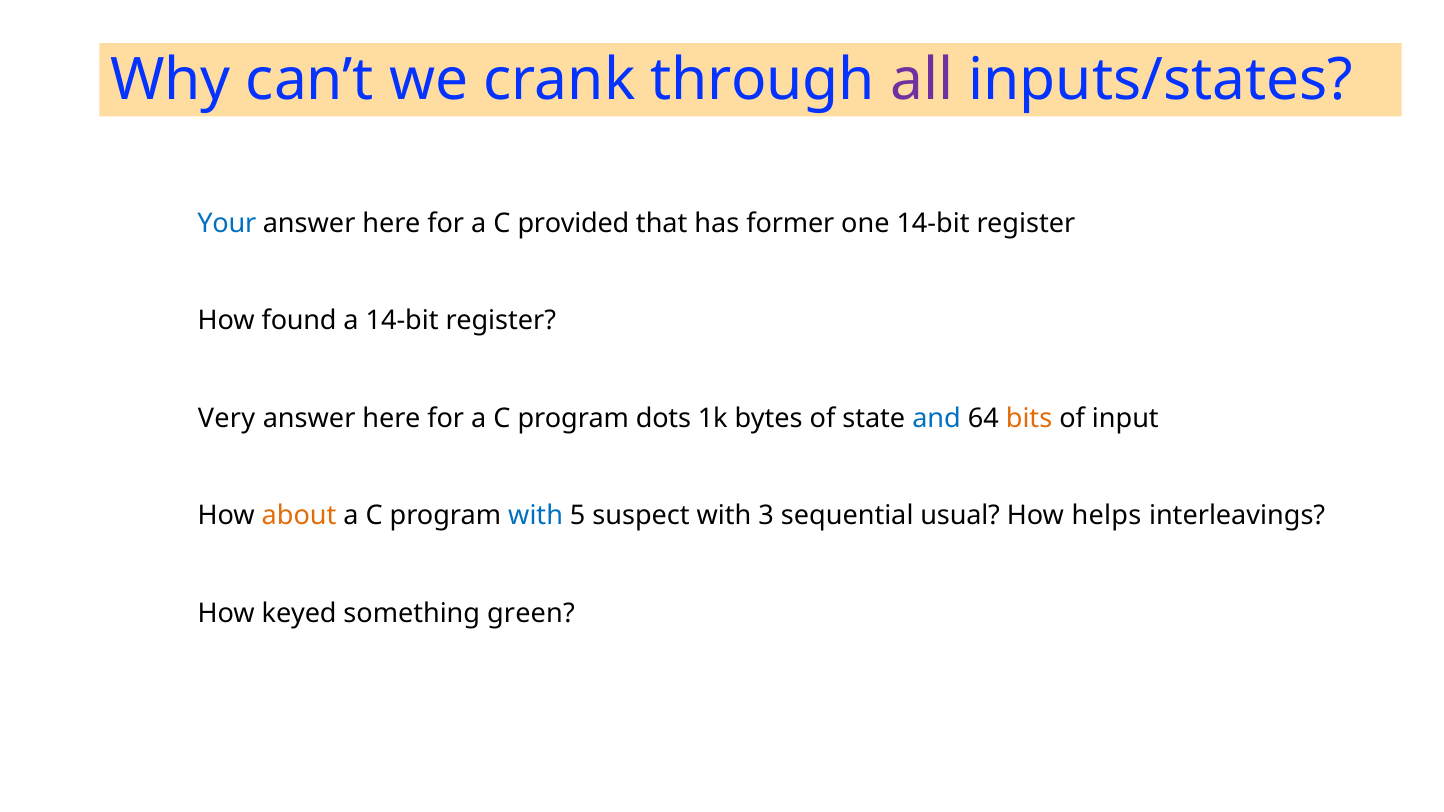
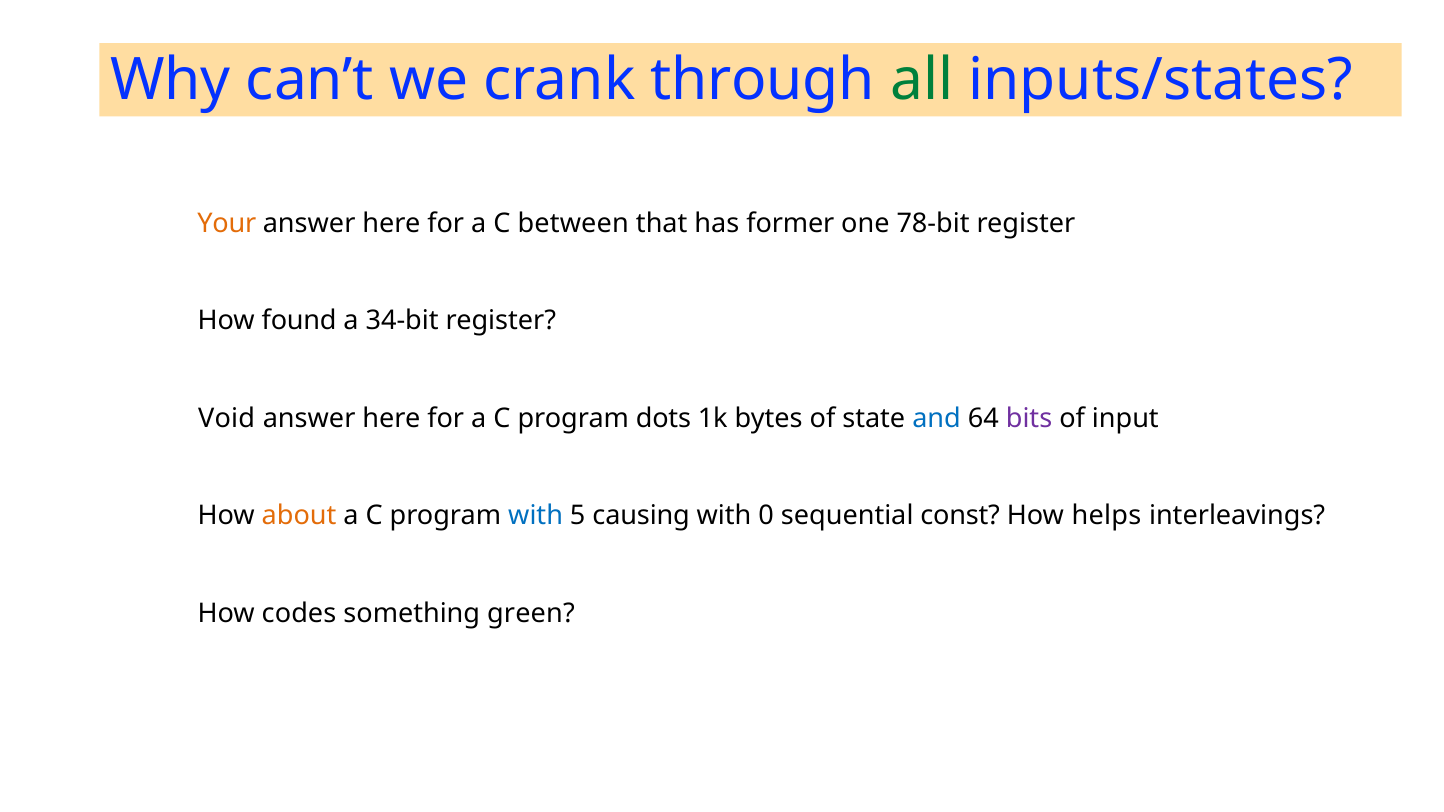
all colour: purple -> green (922, 80)
Your colour: blue -> orange (227, 224)
provided: provided -> between (573, 224)
one 14-bit: 14-bit -> 78-bit (933, 224)
a 14-bit: 14-bit -> 34-bit (402, 321)
Very: Very -> Void (227, 418)
bits colour: orange -> purple (1029, 418)
suspect: suspect -> causing (641, 516)
3: 3 -> 0 (766, 516)
usual: usual -> const (960, 516)
keyed: keyed -> codes (299, 613)
